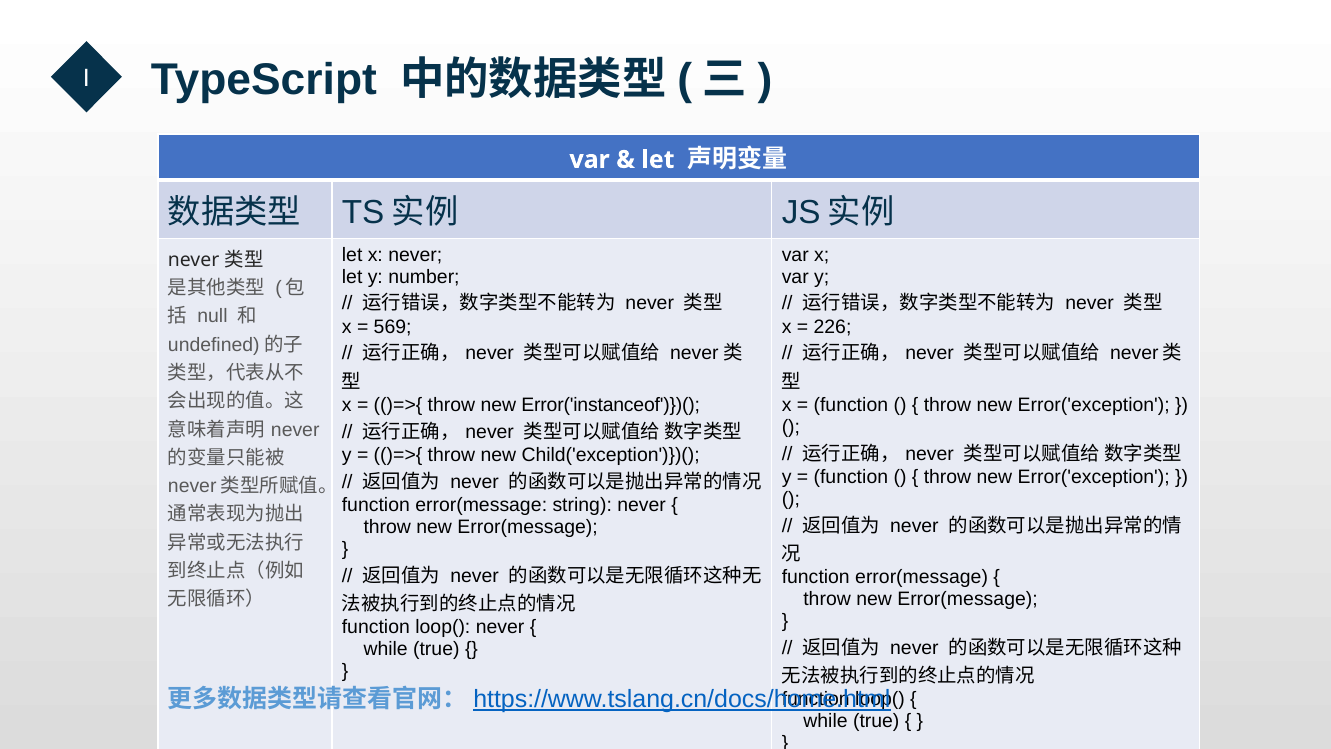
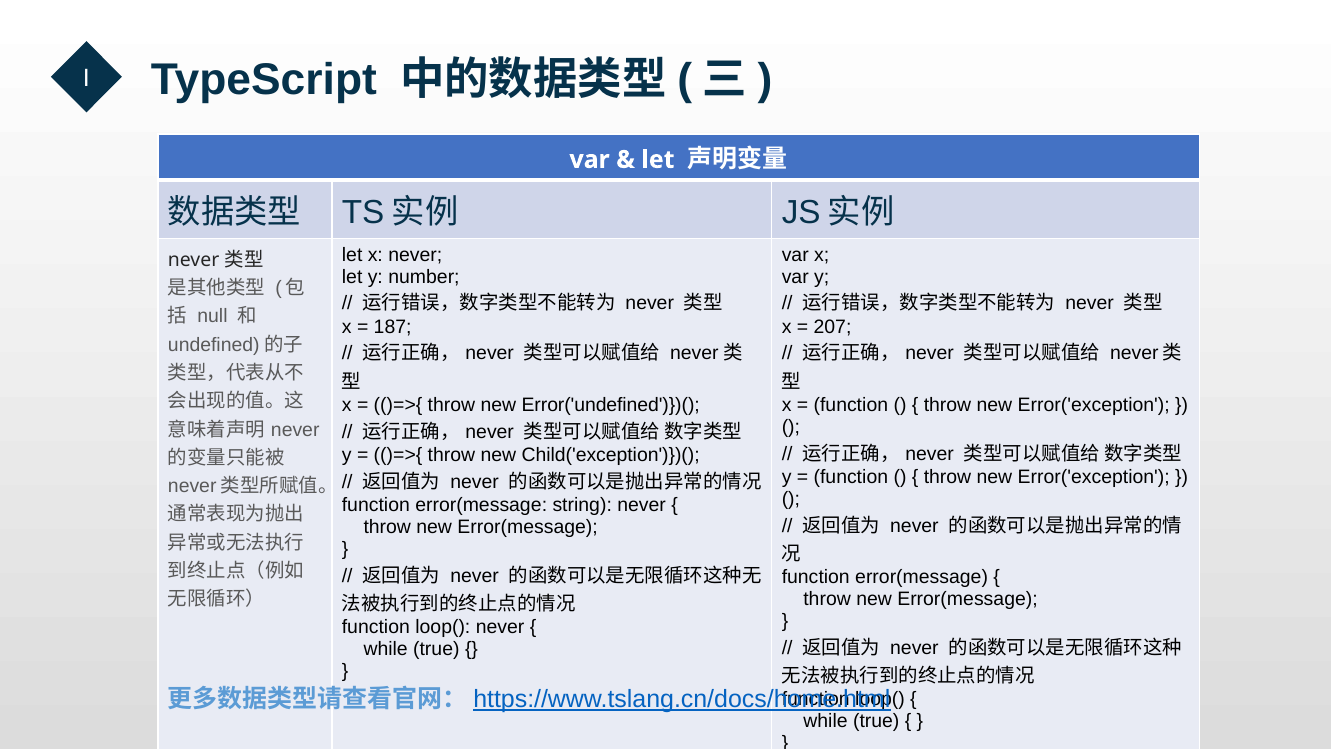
569: 569 -> 187 (393, 327)
226: 226 -> 207 (833, 327)
Error('instanceof')})(: Error('instanceof')})( -> Error('undefined')})( (611, 405)
